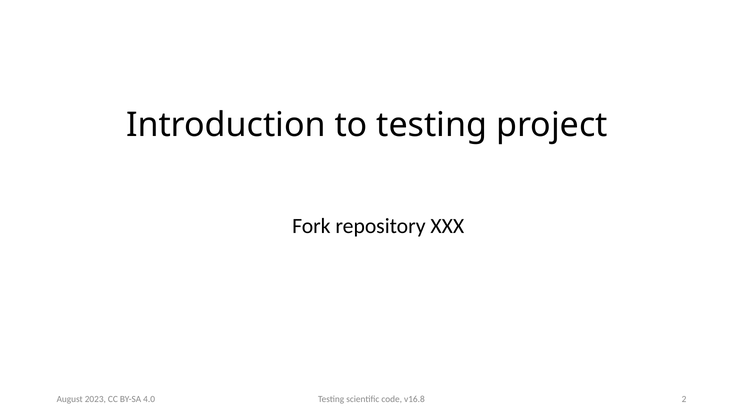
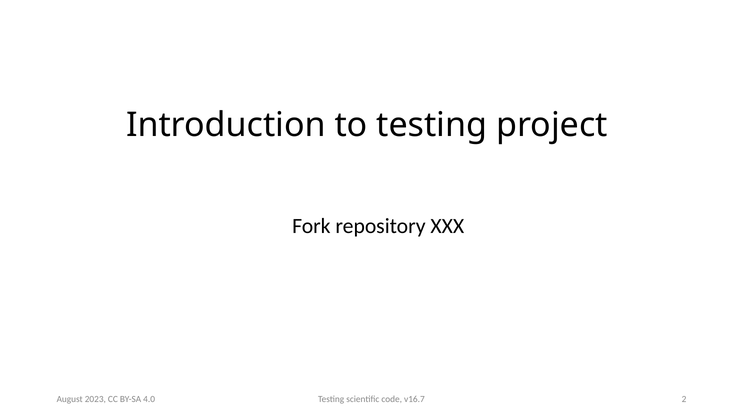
v16.8: v16.8 -> v16.7 (414, 399)
